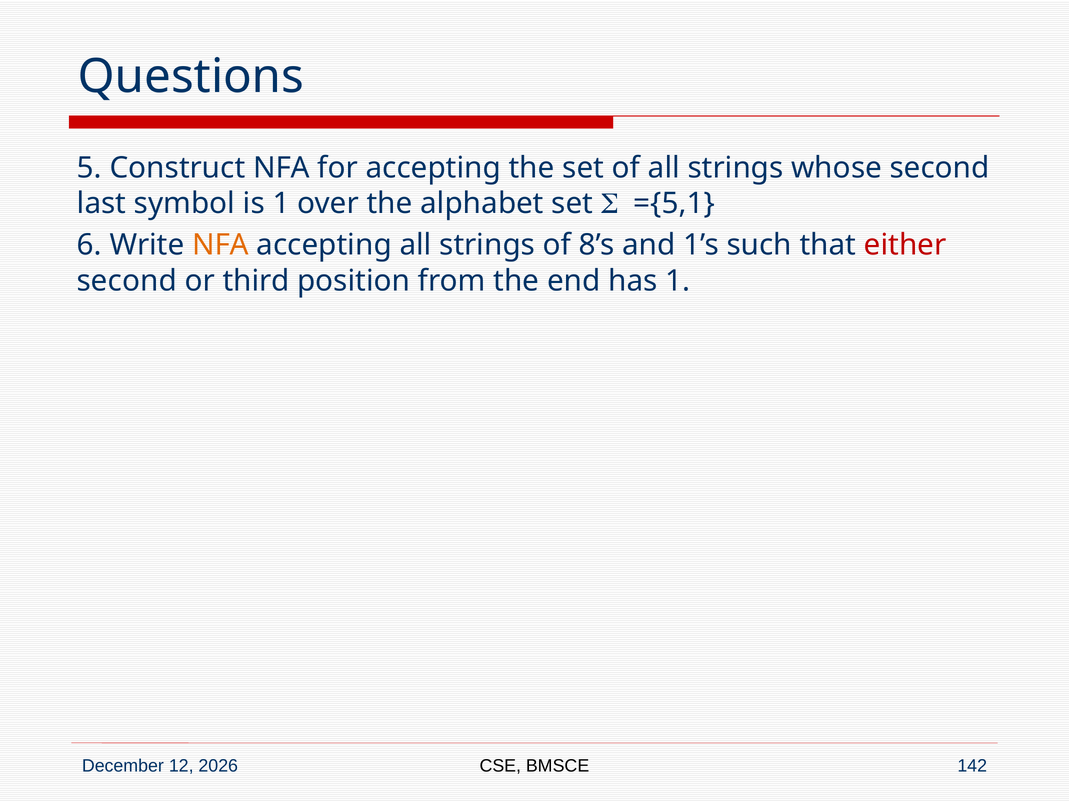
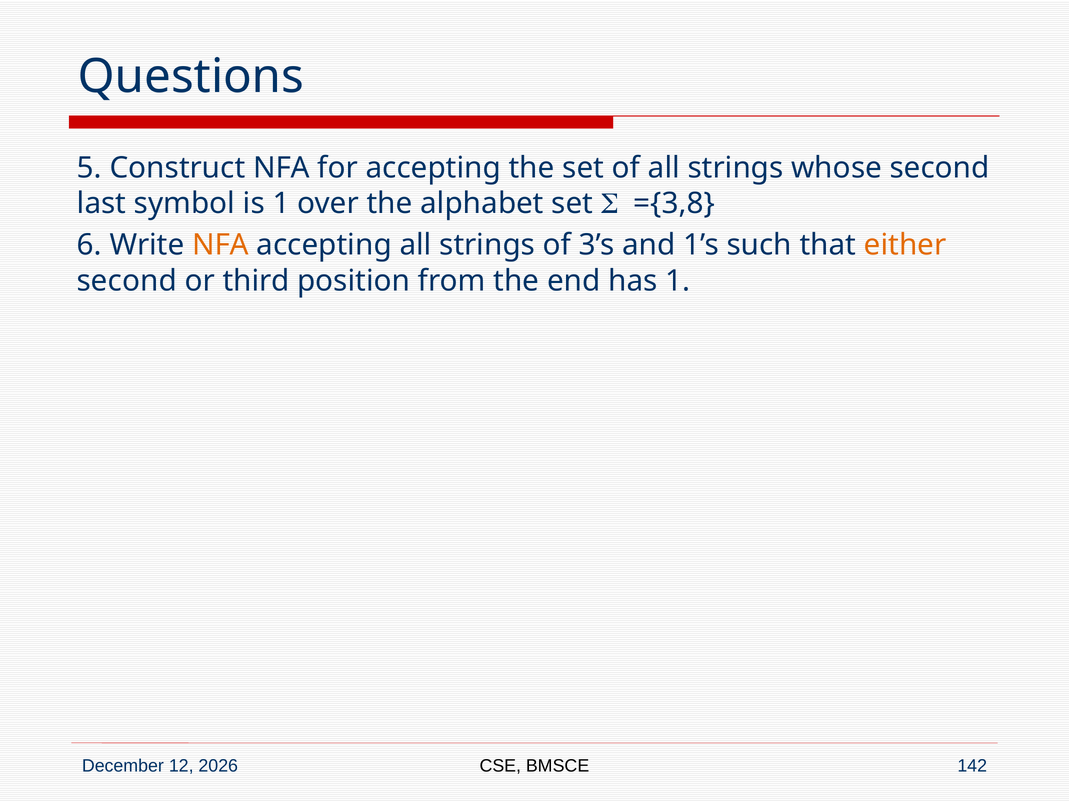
={5,1: ={5,1 -> ={3,8 (674, 203)
8’s: 8’s -> 3’s (597, 245)
either colour: red -> orange (905, 245)
